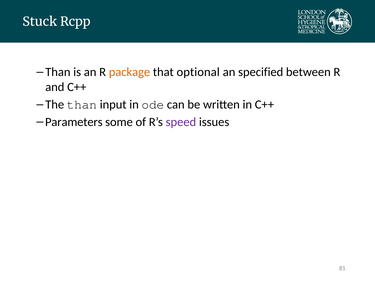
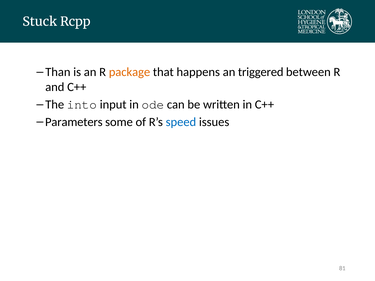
optional: optional -> happens (198, 72)
specified: specified -> triggered (261, 72)
The than: than -> into (82, 105)
speed colour: purple -> blue (181, 122)
